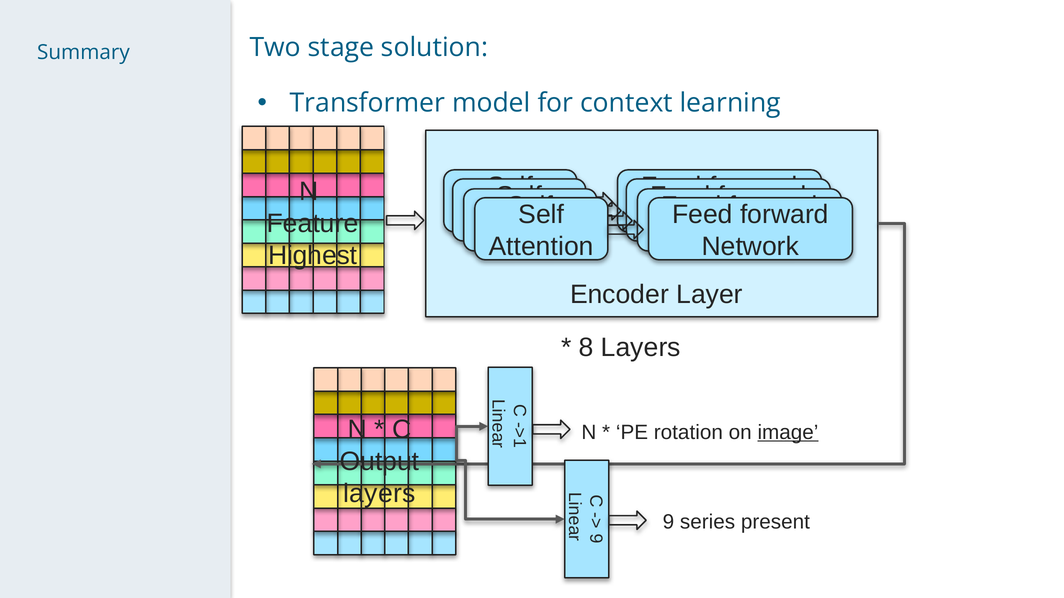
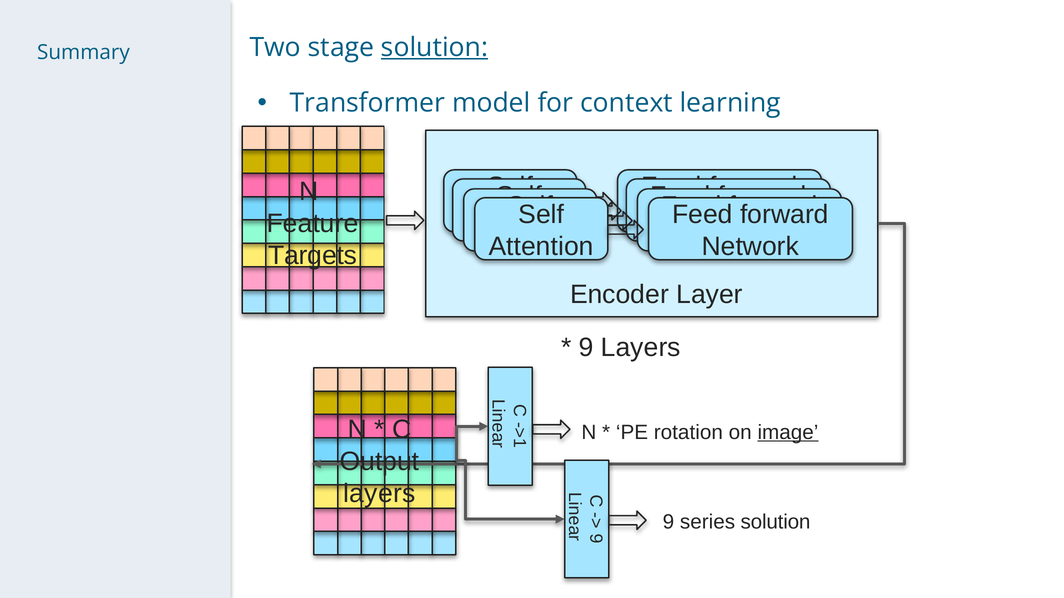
solution underline: none -> present (435, 47)
Highest: Highest -> Targets (313, 256)
8: 8 -> 9 (586, 348)
series present: present -> solution (776, 523)
